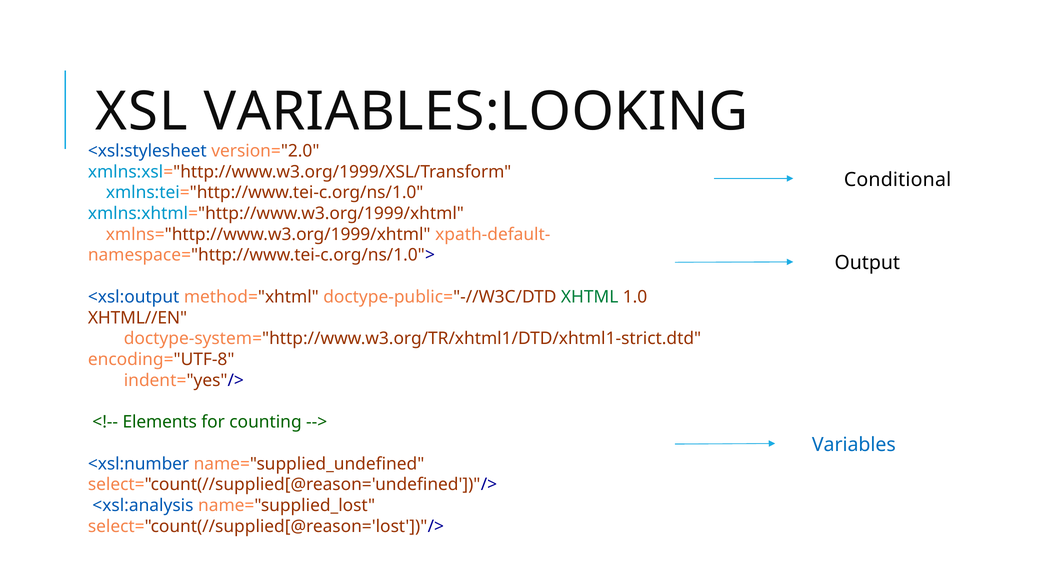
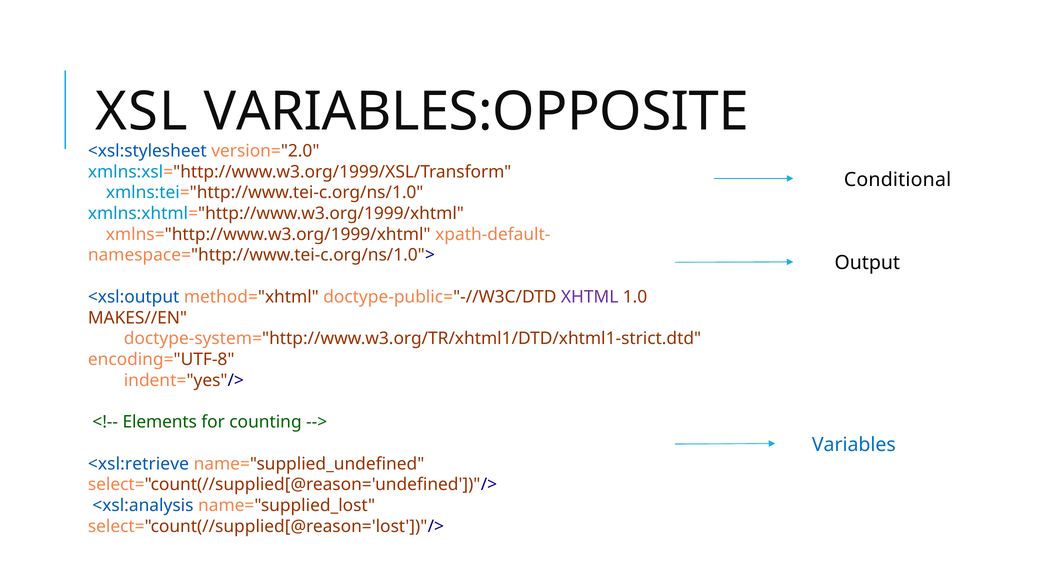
VARIABLES:LOOKING: VARIABLES:LOOKING -> VARIABLES:OPPOSITE (476, 112)
XHTML colour: green -> purple (590, 297)
XHTML//EN: XHTML//EN -> MAKES//EN (137, 318)
<xsl:number: <xsl:number -> <xsl:retrieve (138, 464)
